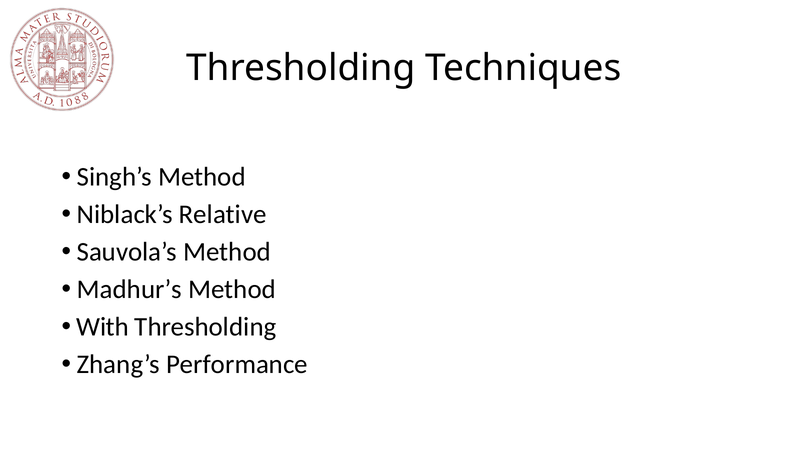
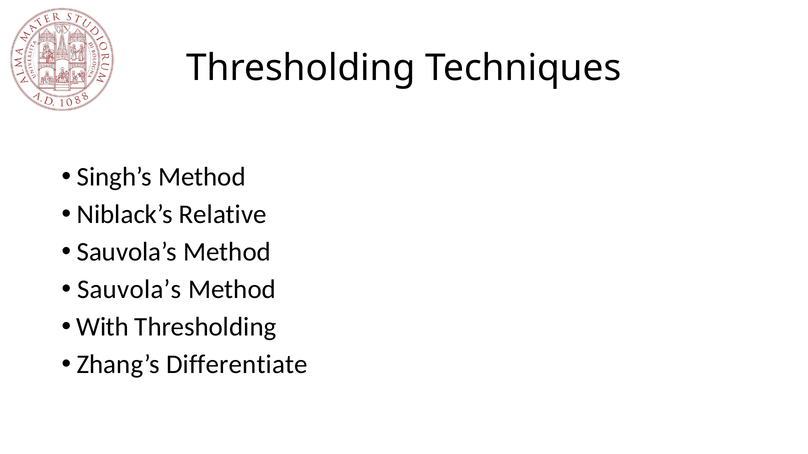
Madhur’s: Madhur’s -> Sauvola’s (129, 290)
Performance: Performance -> Differentiate (237, 365)
